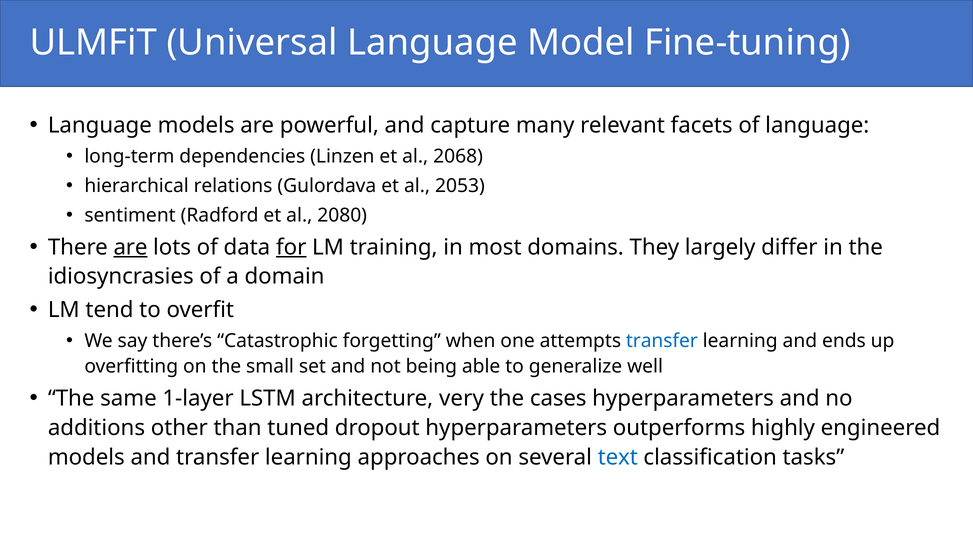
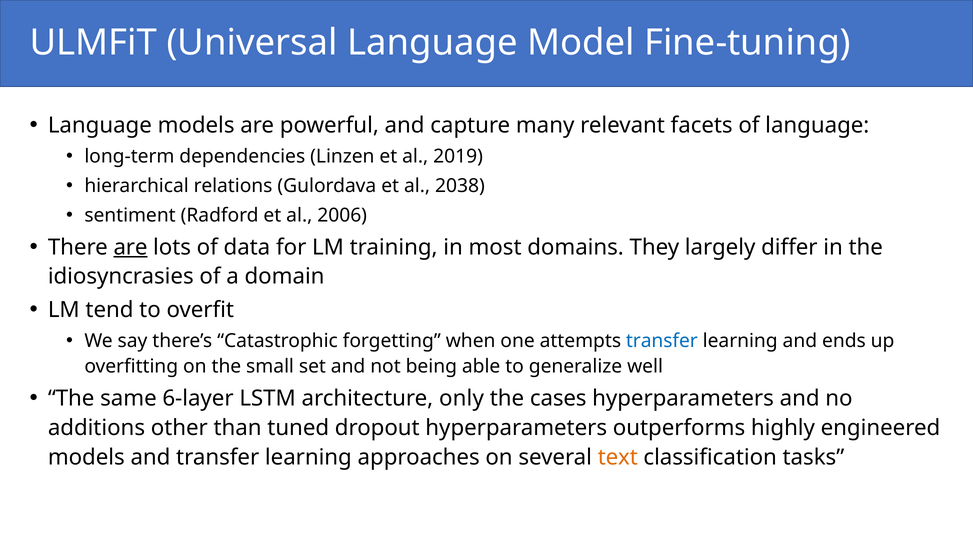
2068: 2068 -> 2019 (458, 157)
2053: 2053 -> 2038 (460, 186)
2080: 2080 -> 2006 (342, 216)
for underline: present -> none (291, 247)
1-layer: 1-layer -> 6-layer (198, 399)
very: very -> only (461, 399)
text colour: blue -> orange (618, 457)
